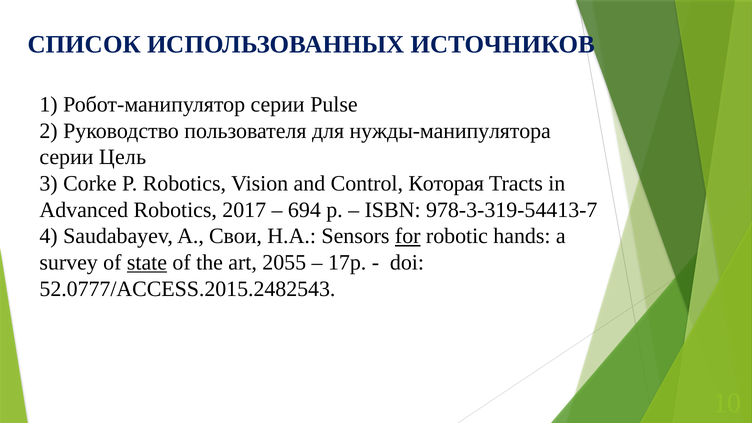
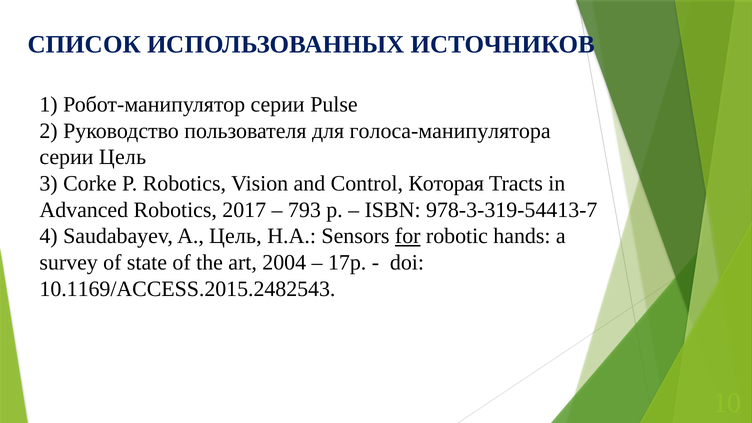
нужды-манипулятора: нужды-манипулятора -> голоса-манипулятора (450, 131)
694: 694 -> 793 (304, 210)
A Свои: Свои -> Цель (235, 236)
state underline: present -> none (147, 263)
2055: 2055 -> 2004 (284, 263)
52.0777/ACCESS.2015.2482543: 52.0777/ACCESS.2015.2482543 -> 10.1169/ACCESS.2015.2482543 (187, 289)
